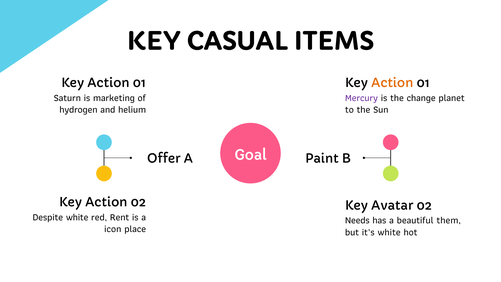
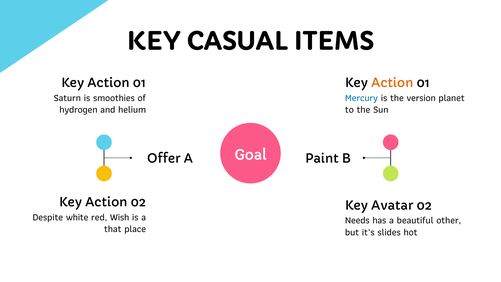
marketing: marketing -> smoothies (114, 98)
Mercury colour: purple -> blue (362, 98)
change: change -> version (421, 98)
Rent: Rent -> Wish (120, 217)
them: them -> other (449, 220)
icon: icon -> that (113, 229)
it’s white: white -> slides (389, 232)
